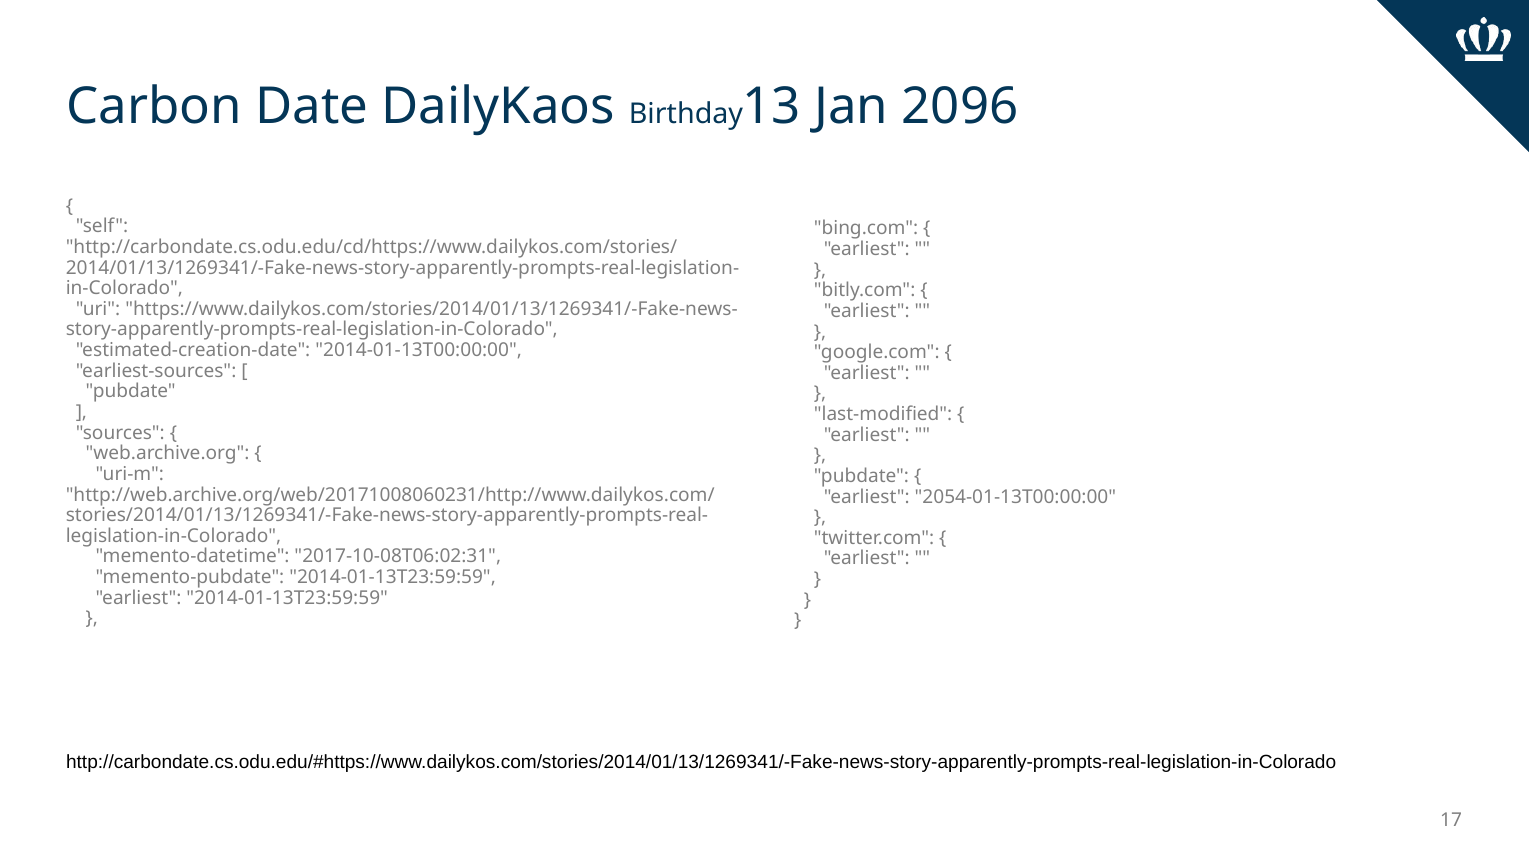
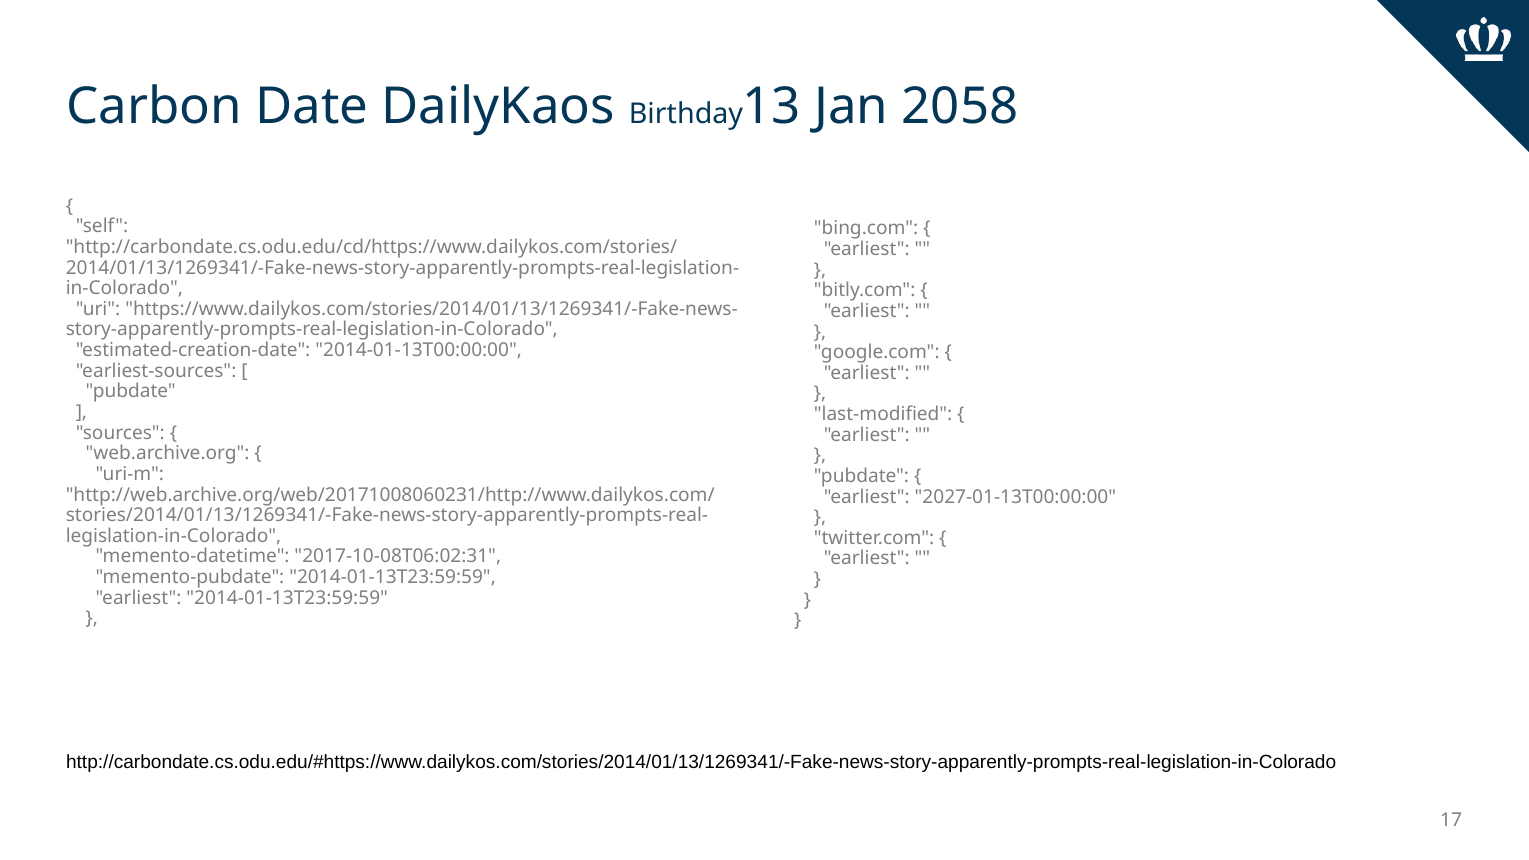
2096: 2096 -> 2058 (960, 106)
2054-01-13T00:00:00: 2054-01-13T00:00:00 -> 2027-01-13T00:00:00 (1015, 497)
